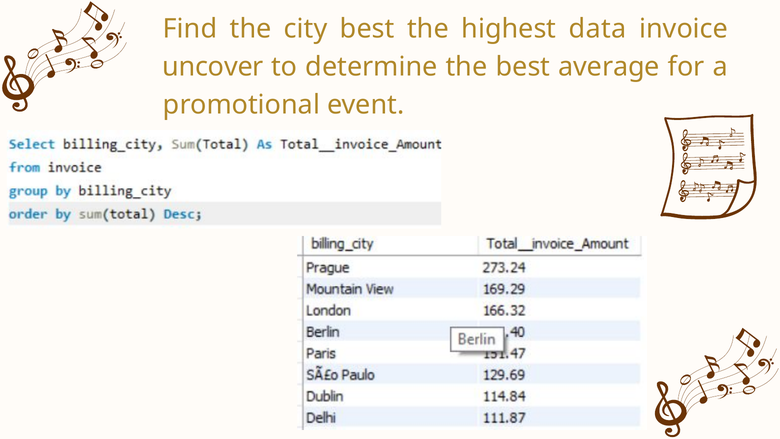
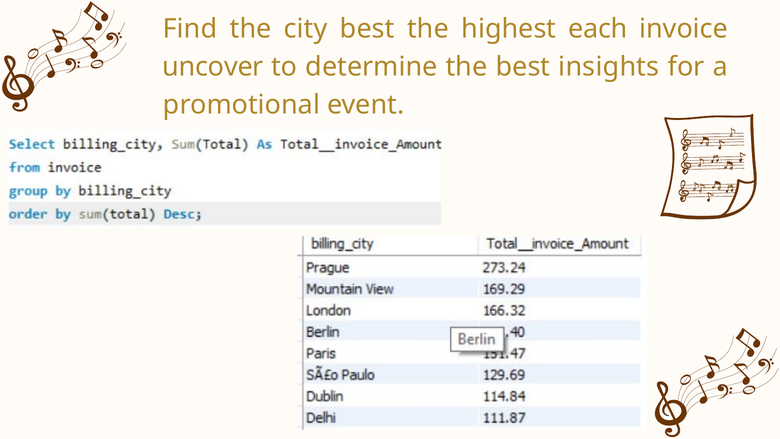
data: data -> each (598, 29)
average: average -> insights (609, 67)
